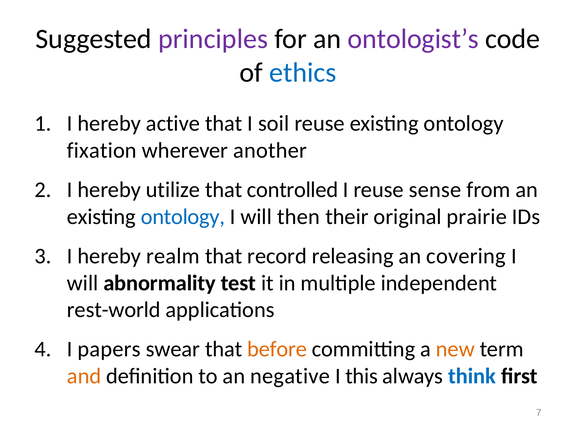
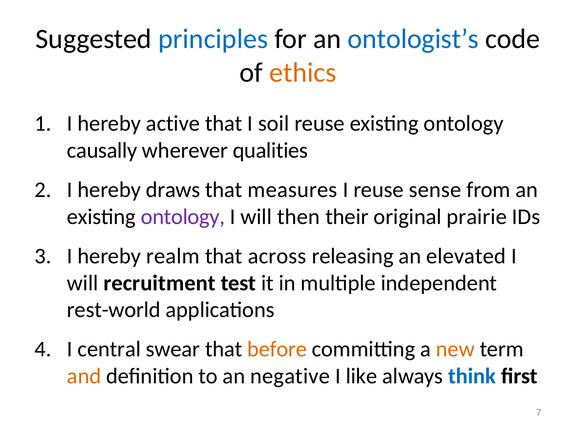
principles colour: purple -> blue (213, 39)
ontologist’s colour: purple -> blue (413, 39)
ethics colour: blue -> orange (303, 73)
fixation: fixation -> causally (102, 150)
another: another -> qualities (270, 150)
utilize: utilize -> draws (173, 190)
controlled: controlled -> measures (292, 190)
ontology colour: blue -> purple (183, 217)
record: record -> across (277, 256)
covering: covering -> elevated (466, 256)
abnormality: abnormality -> recruitment (159, 283)
papers: papers -> central (109, 349)
this: this -> like (362, 376)
